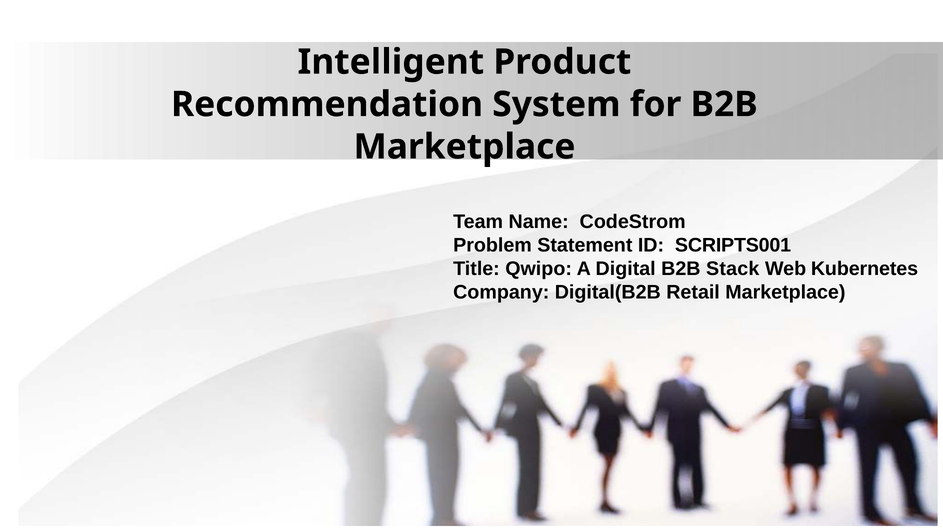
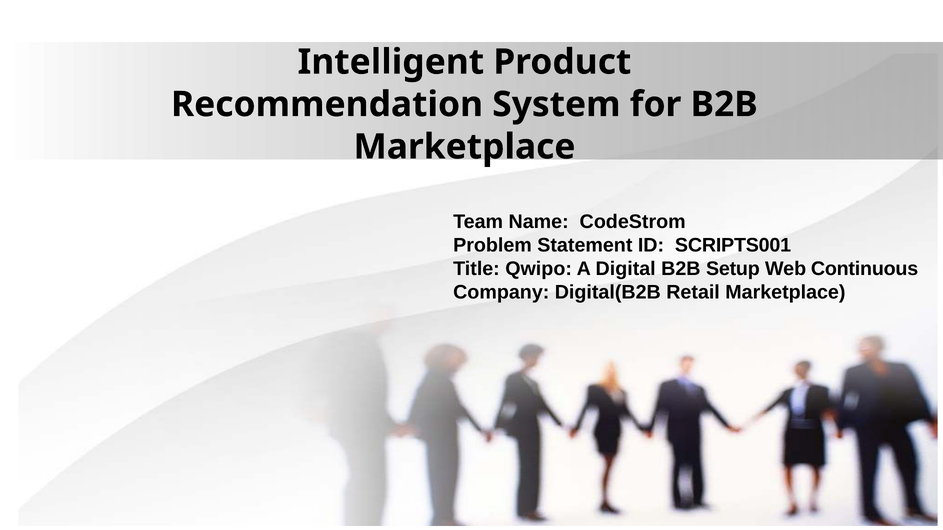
Stack: Stack -> Setup (733, 269)
Kubernetes: Kubernetes -> Continuous (865, 269)
